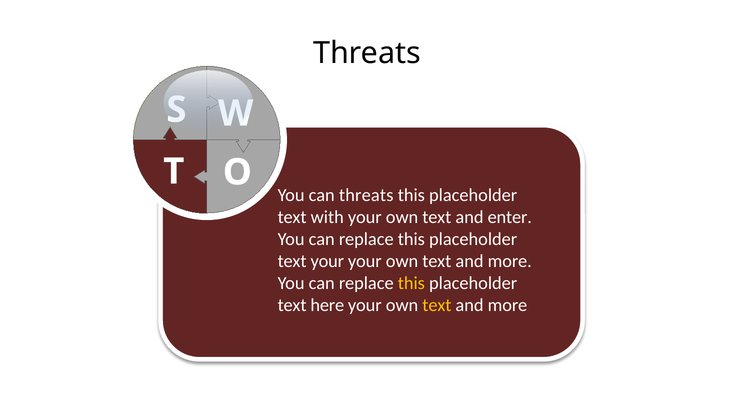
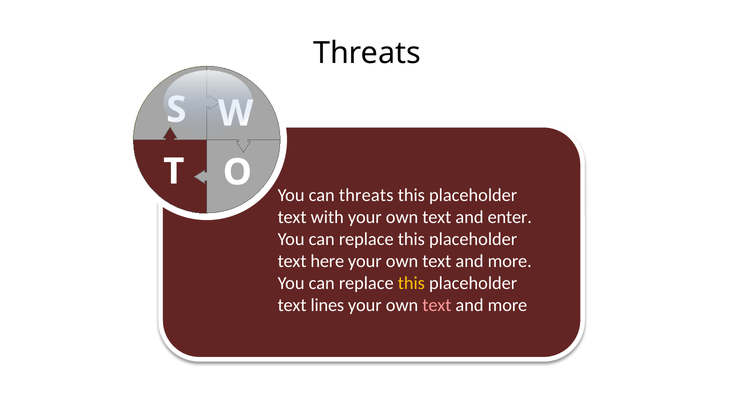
text your: your -> here (327, 261)
here: here -> lines (327, 305)
text colour: yellow -> pink (437, 305)
